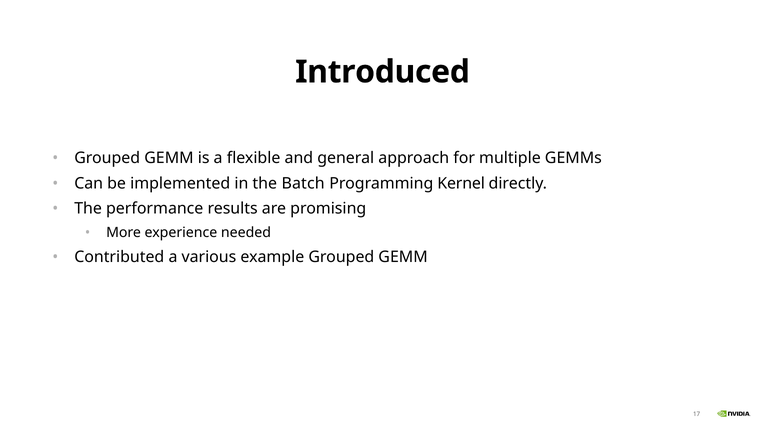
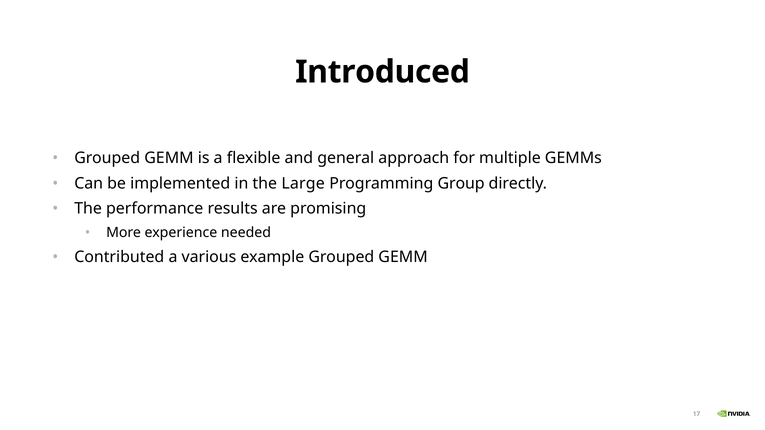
Batch: Batch -> Large (303, 184)
Kernel: Kernel -> Group (461, 184)
